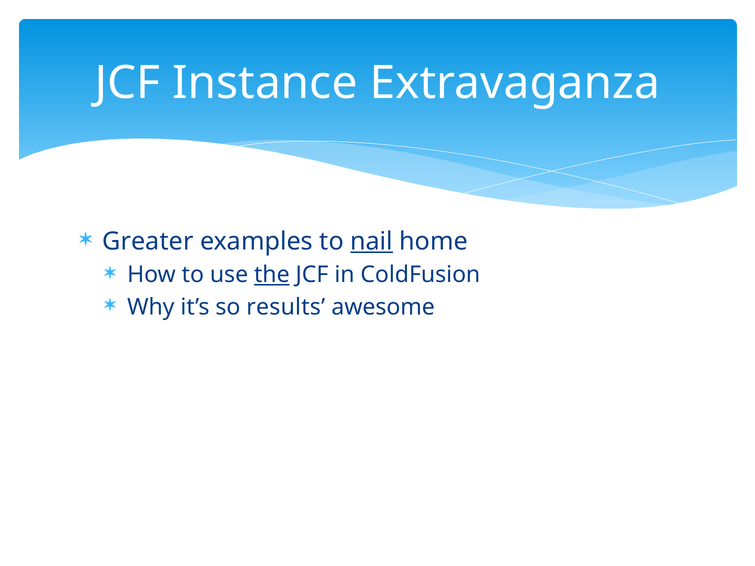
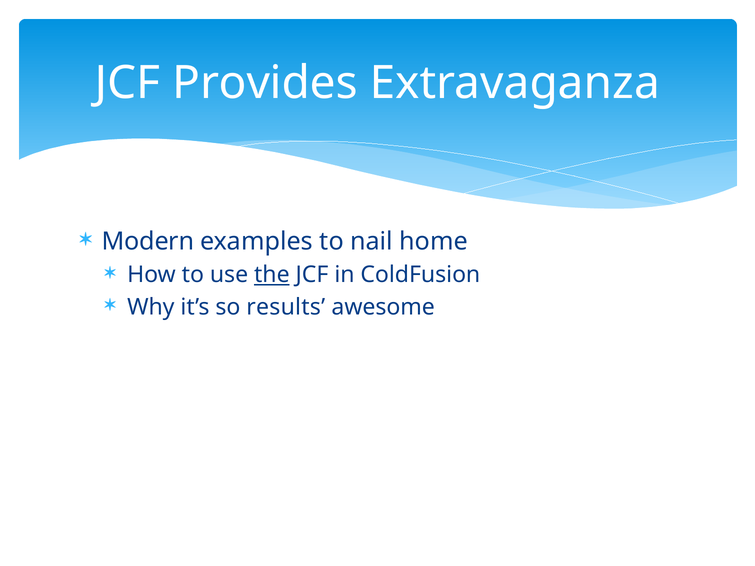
Instance: Instance -> Provides (265, 83)
Greater: Greater -> Modern (148, 242)
nail underline: present -> none (372, 242)
